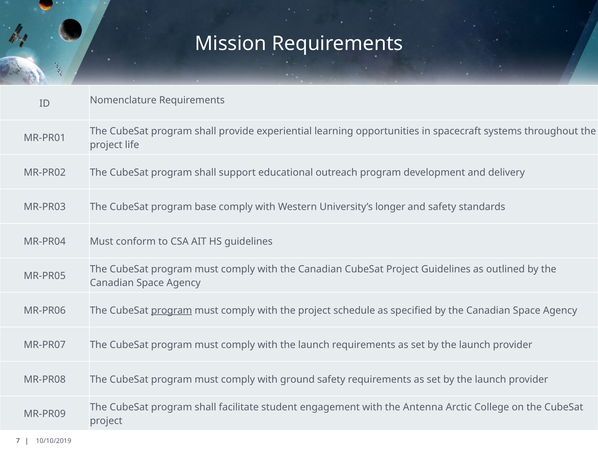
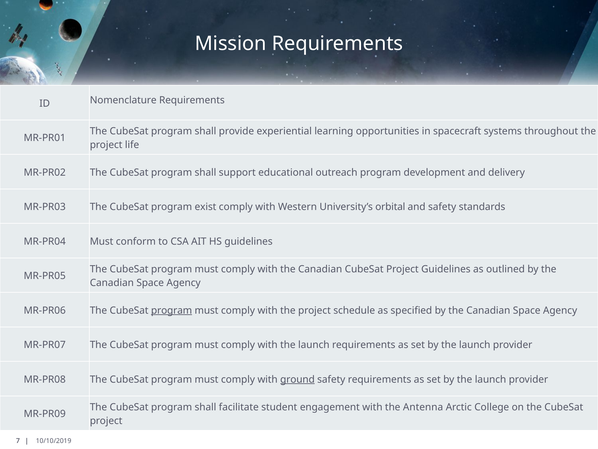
base: base -> exist (205, 207)
longer: longer -> orbital (390, 207)
ground underline: none -> present (297, 379)
